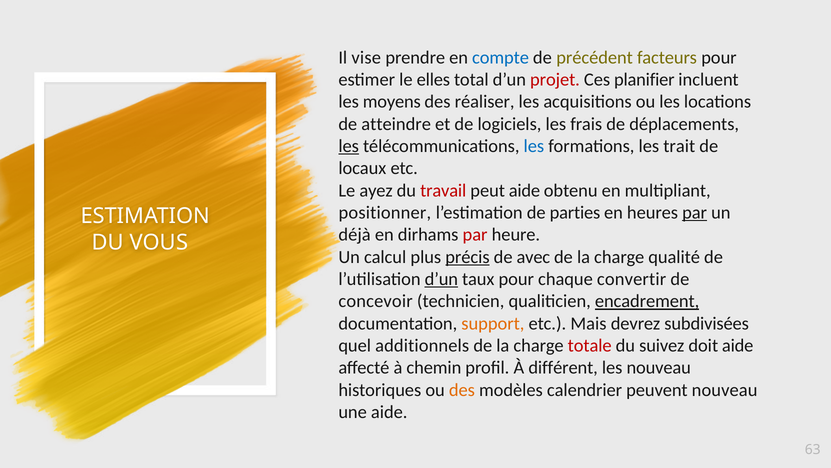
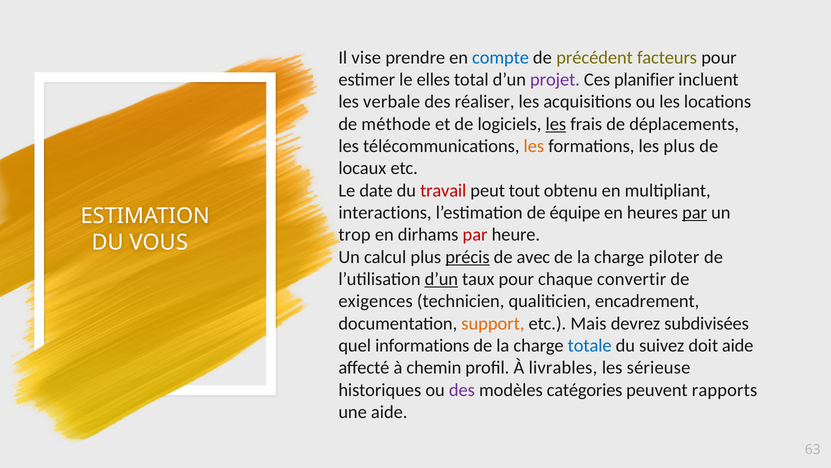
projet colour: red -> purple (555, 79)
moyens: moyens -> verbale (392, 102)
atteindre: atteindre -> méthode (396, 124)
les underline: none -> present (556, 124)
les underline: present -> none (349, 146)
les colour: blue -> orange (534, 146)
les trait: trait -> plus (679, 146)
ayez: ayez -> date (376, 190)
peut aide: aide -> tout (524, 190)
positionner: positionner -> interactions (385, 212)
parties: parties -> équipe (575, 212)
déjà: déjà -> trop (355, 235)
qualité: qualité -> piloter (674, 257)
concevoir: concevoir -> exigences (376, 301)
encadrement underline: present -> none (647, 301)
additionnels: additionnels -> informations (422, 345)
totale colour: red -> blue (590, 345)
différent: différent -> livrables (563, 367)
les nouveau: nouveau -> sérieuse (659, 367)
des colour: orange -> purple (462, 390)
calendrier: calendrier -> catégories (585, 390)
peuvent nouveau: nouveau -> rapports (725, 390)
